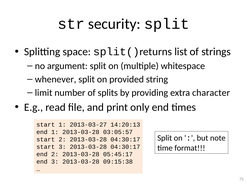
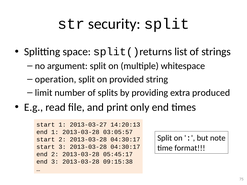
whenever: whenever -> operation (56, 79)
character: character -> produced (211, 93)
